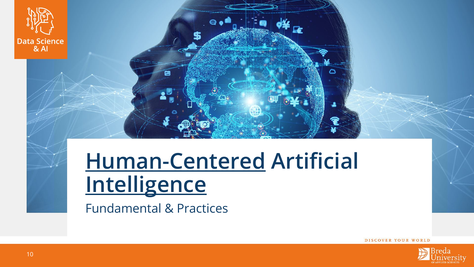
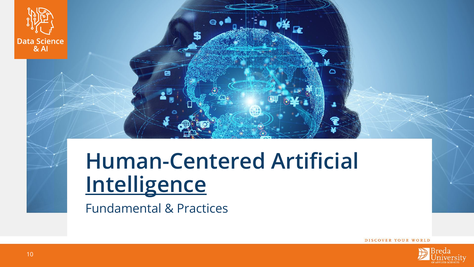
Human-Centered underline: present -> none (176, 161)
